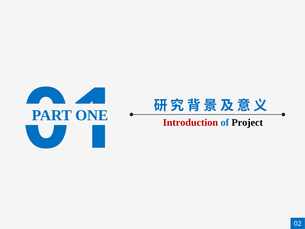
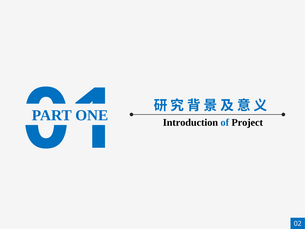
Introduction colour: red -> black (190, 122)
